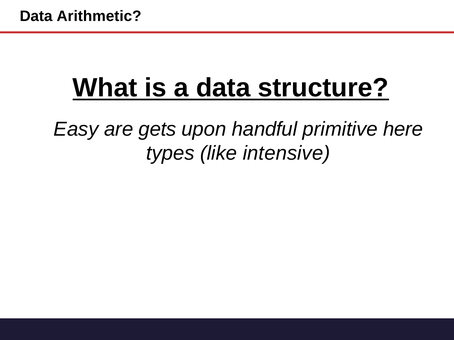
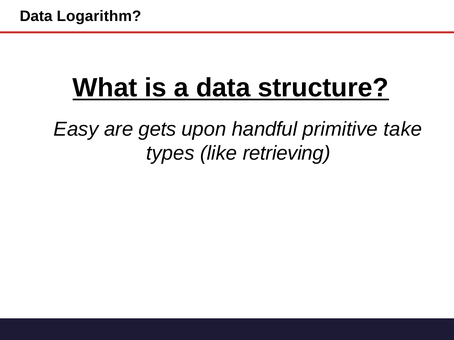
Arithmetic: Arithmetic -> Logarithm (99, 16)
here: here -> take (403, 129)
intensive: intensive -> retrieving (287, 153)
